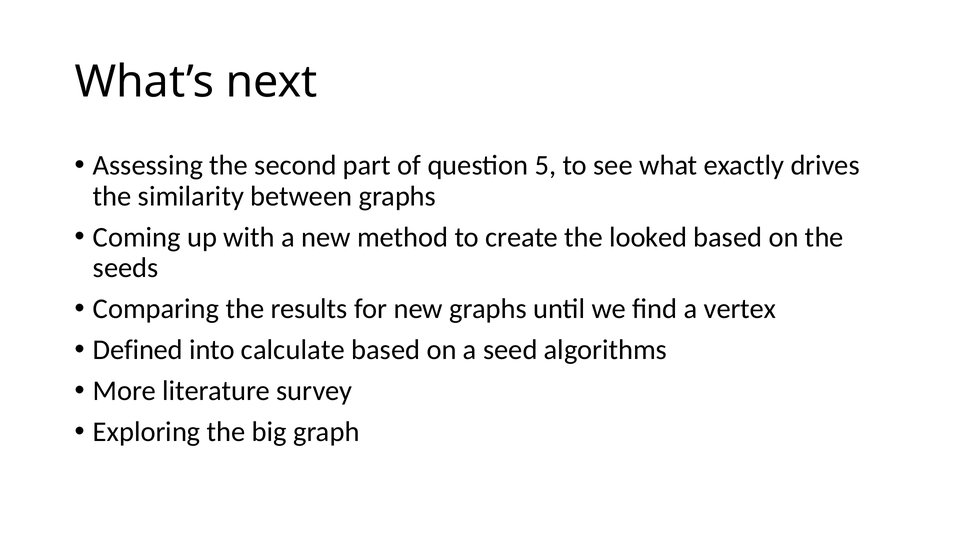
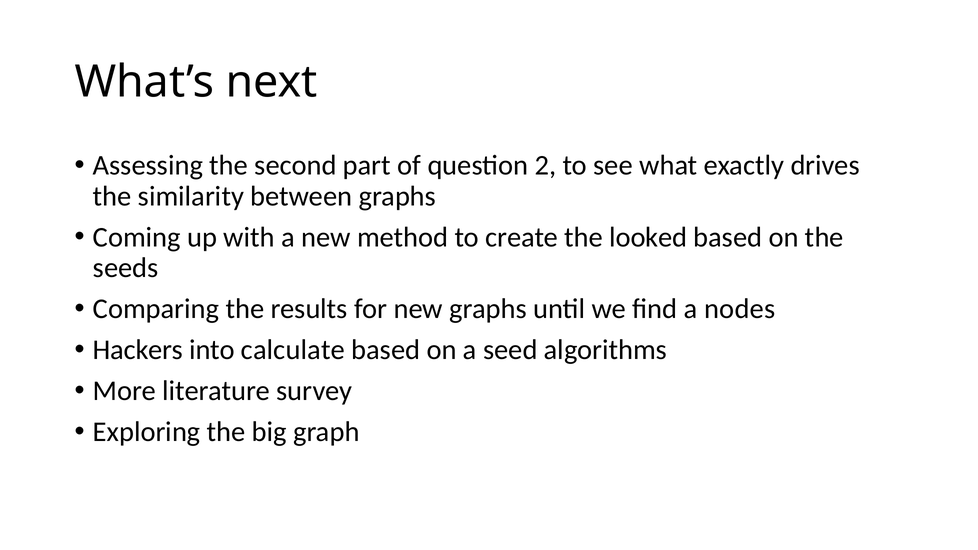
5: 5 -> 2 (545, 165)
vertex: vertex -> nodes (740, 309)
Defined: Defined -> Hackers (138, 350)
